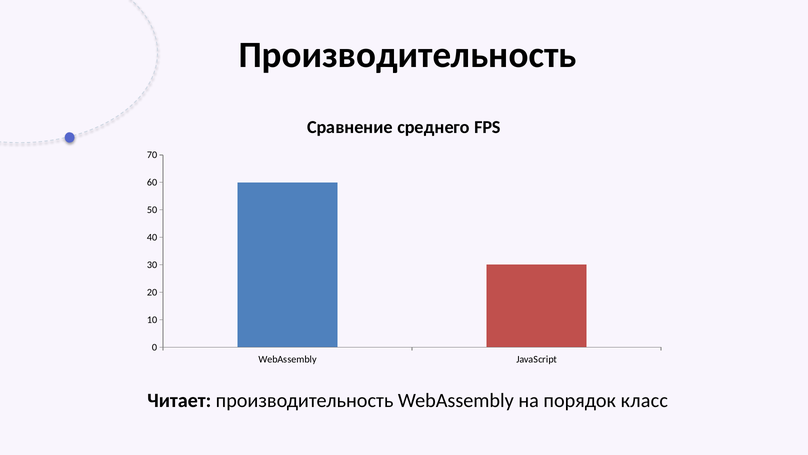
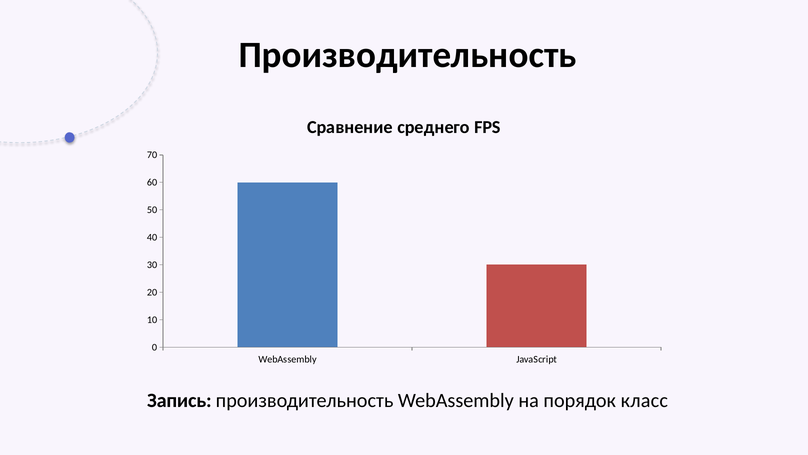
Читает: Читает -> Запись (179, 400)
